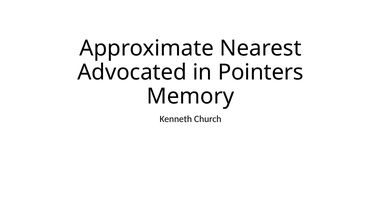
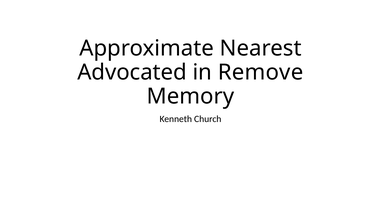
Pointers: Pointers -> Remove (261, 72)
